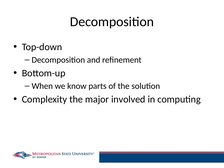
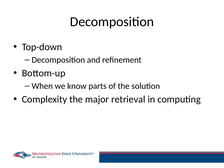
involved: involved -> retrieval (128, 99)
